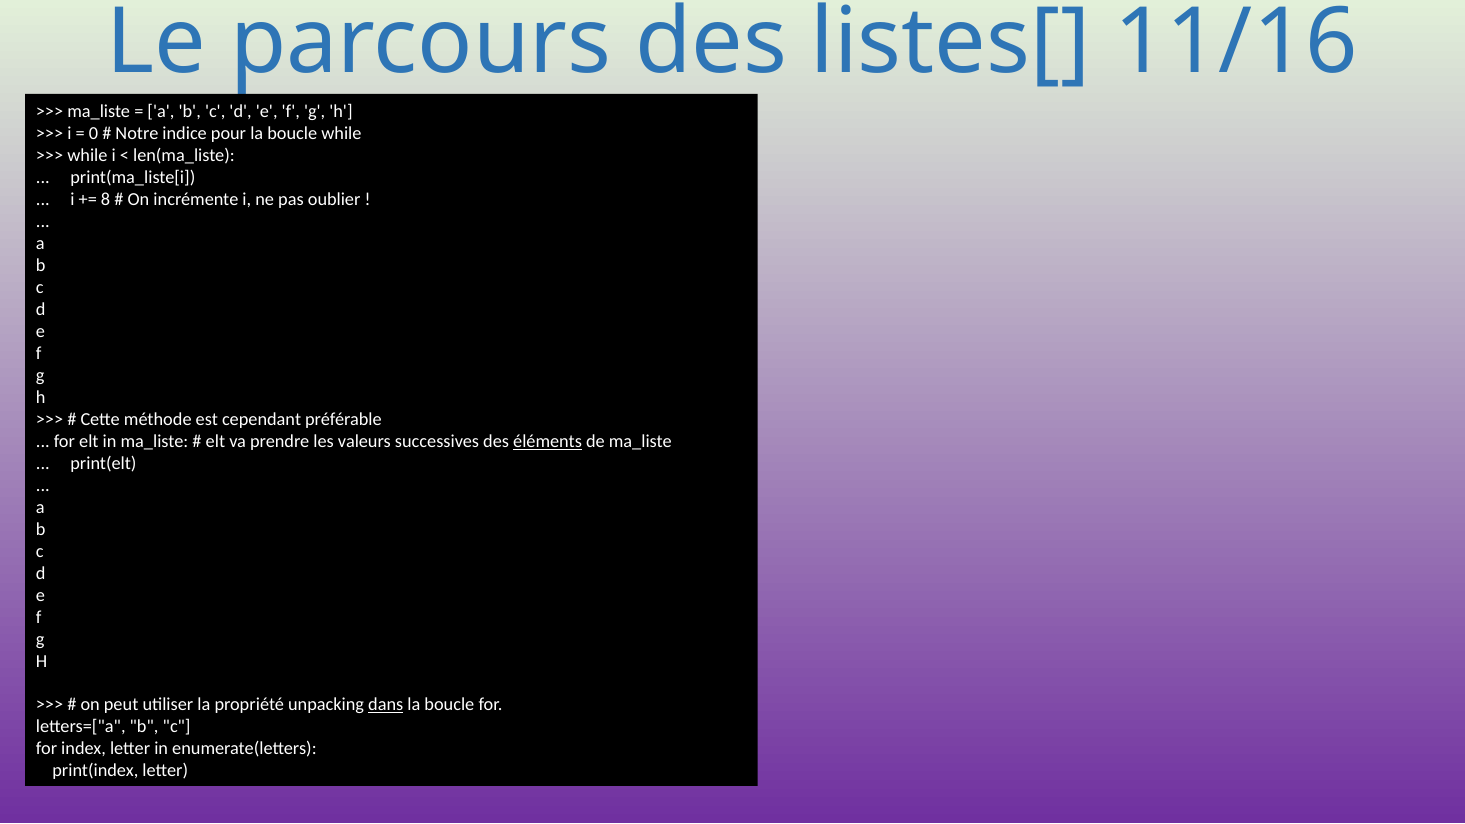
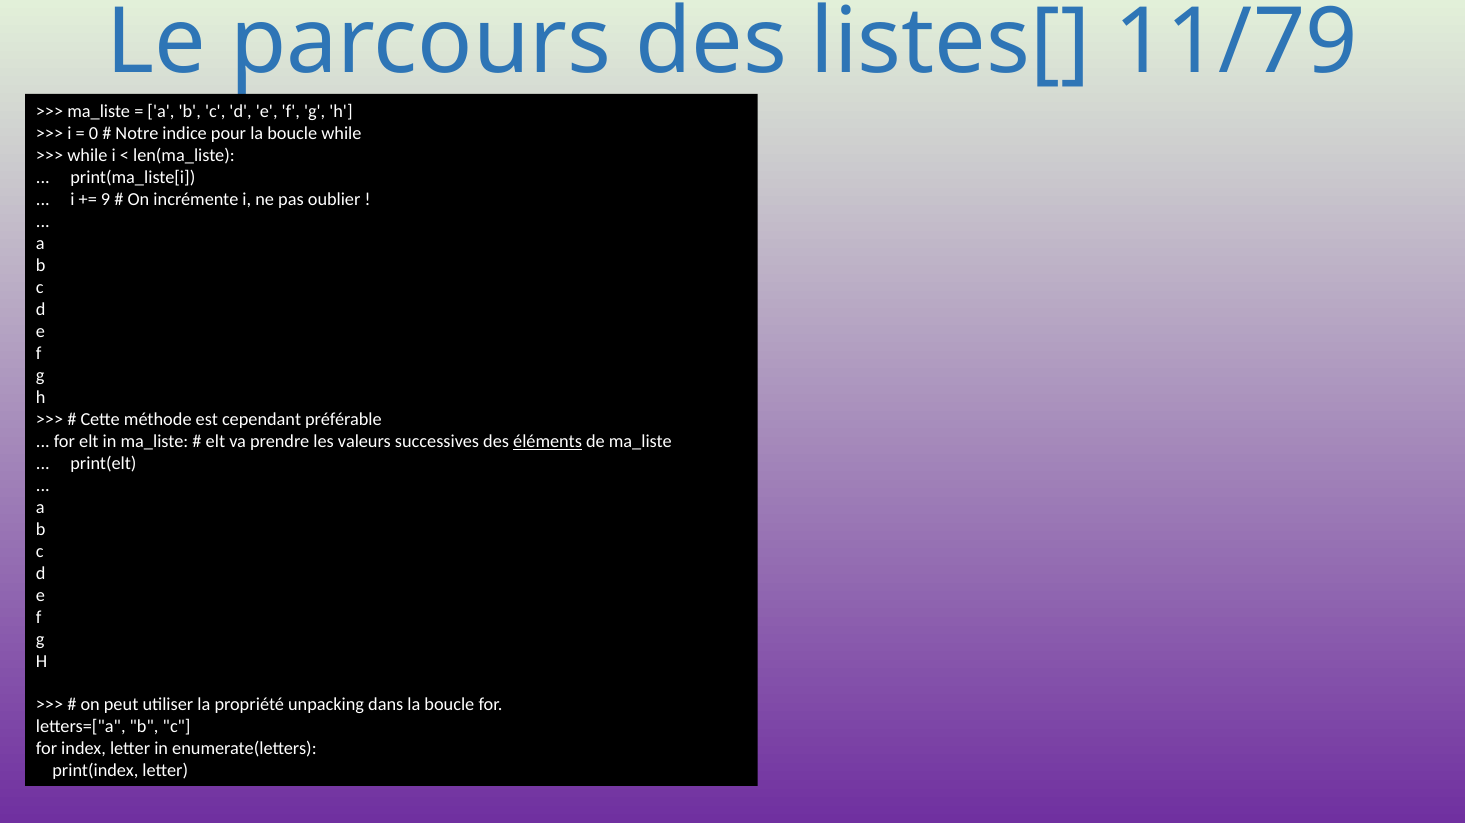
11/16: 11/16 -> 11/79 (1236, 42)
8: 8 -> 9 (106, 200)
dans underline: present -> none (386, 705)
